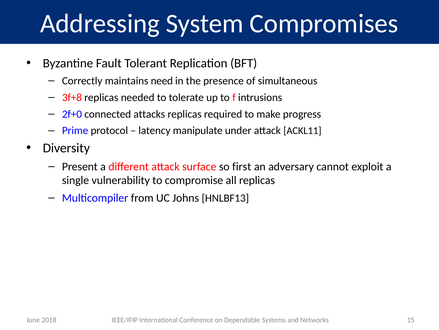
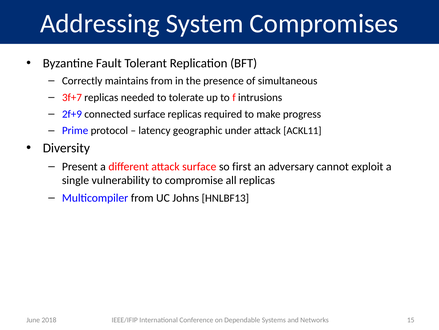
maintains need: need -> from (162, 81)
3f+8: 3f+8 -> 3f+7 (72, 97)
2f+0: 2f+0 -> 2f+9 (72, 114)
connected attacks: attacks -> surface (149, 114)
manipulate: manipulate -> geographic (198, 130)
